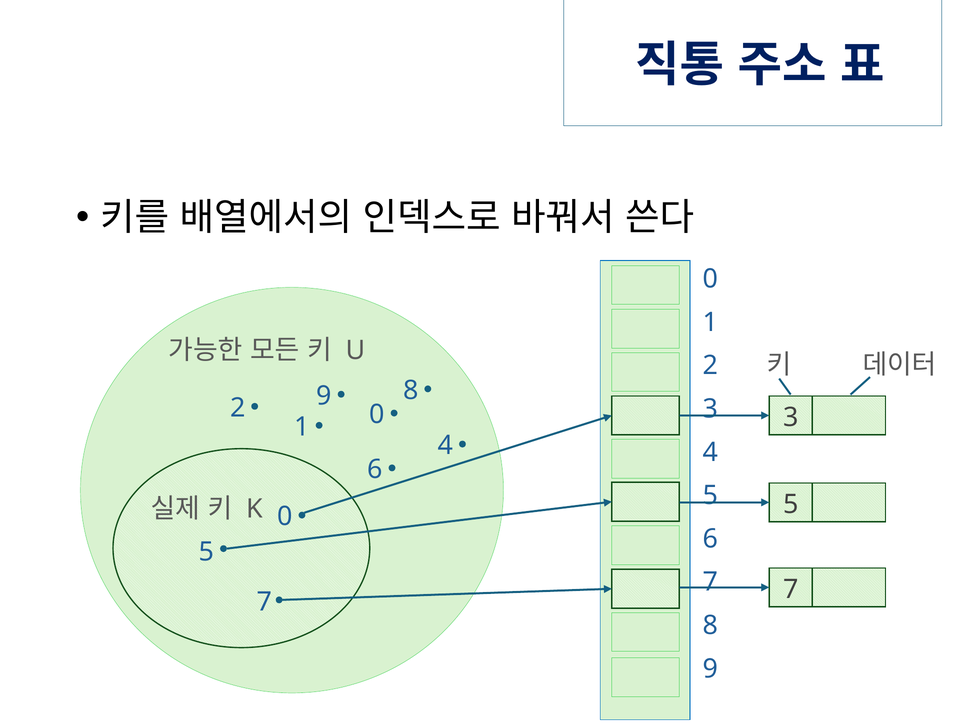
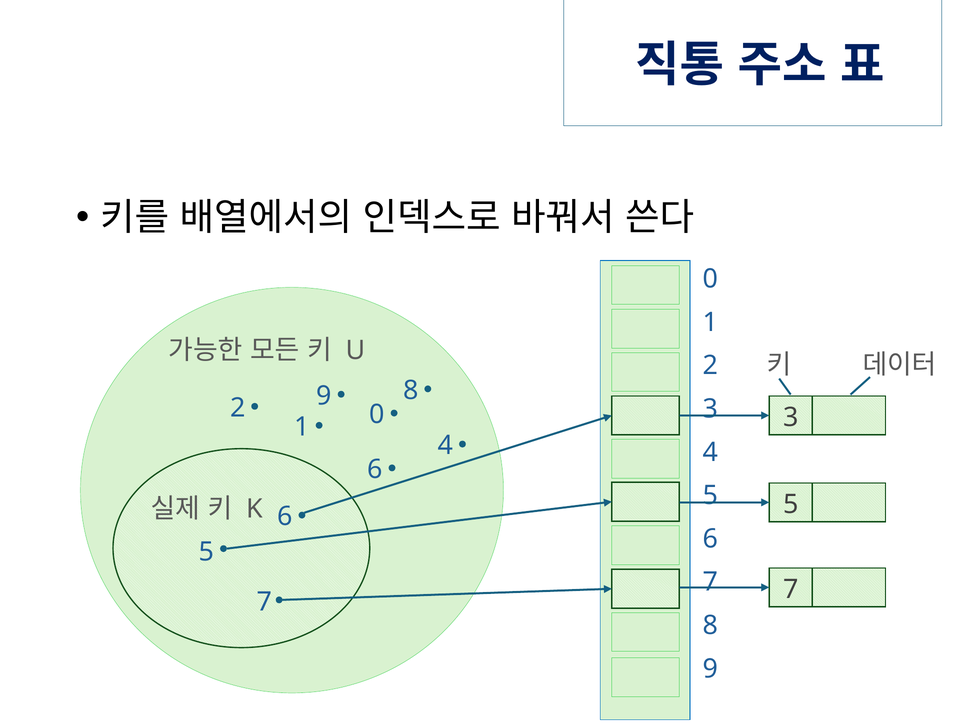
K 0: 0 -> 6 (285, 517)
